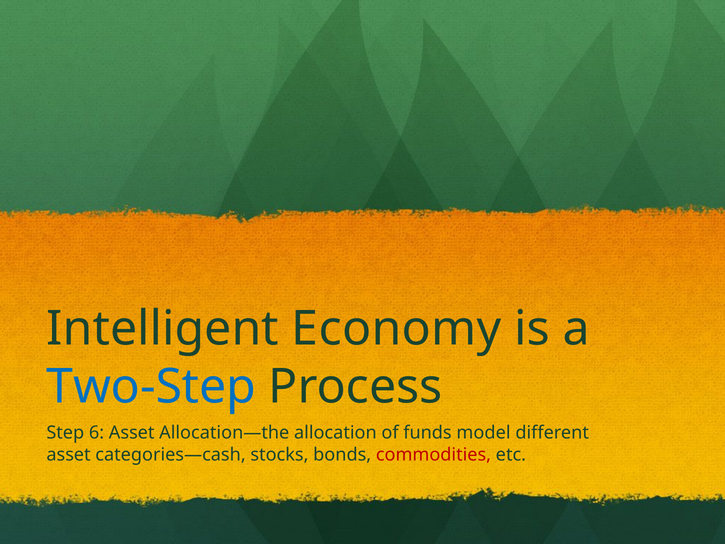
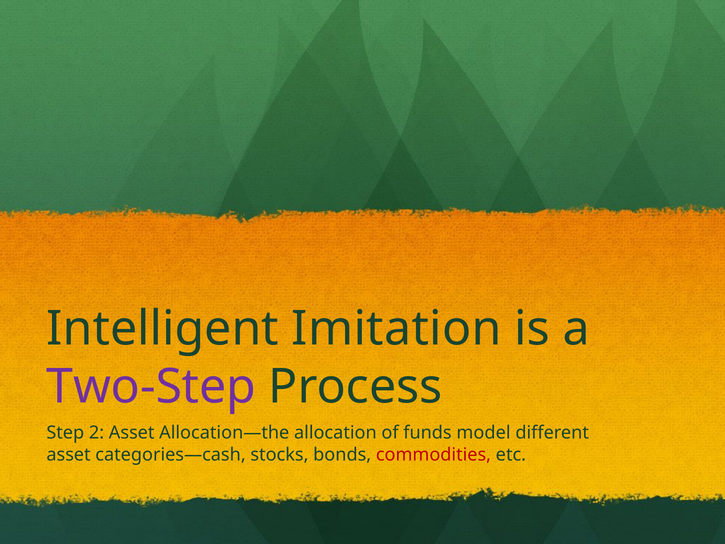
Economy: Economy -> Imitation (396, 329)
Two-Step colour: blue -> purple (151, 387)
6: 6 -> 2 (97, 433)
